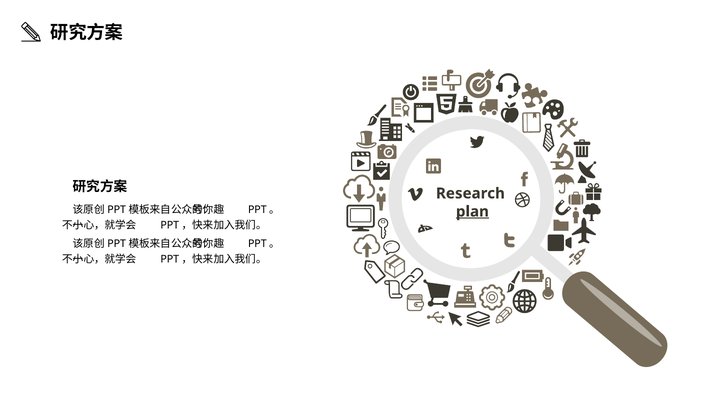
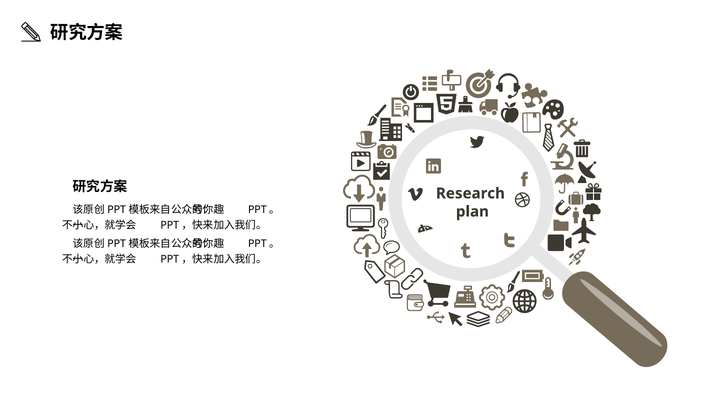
plan underline: present -> none (472, 212)
